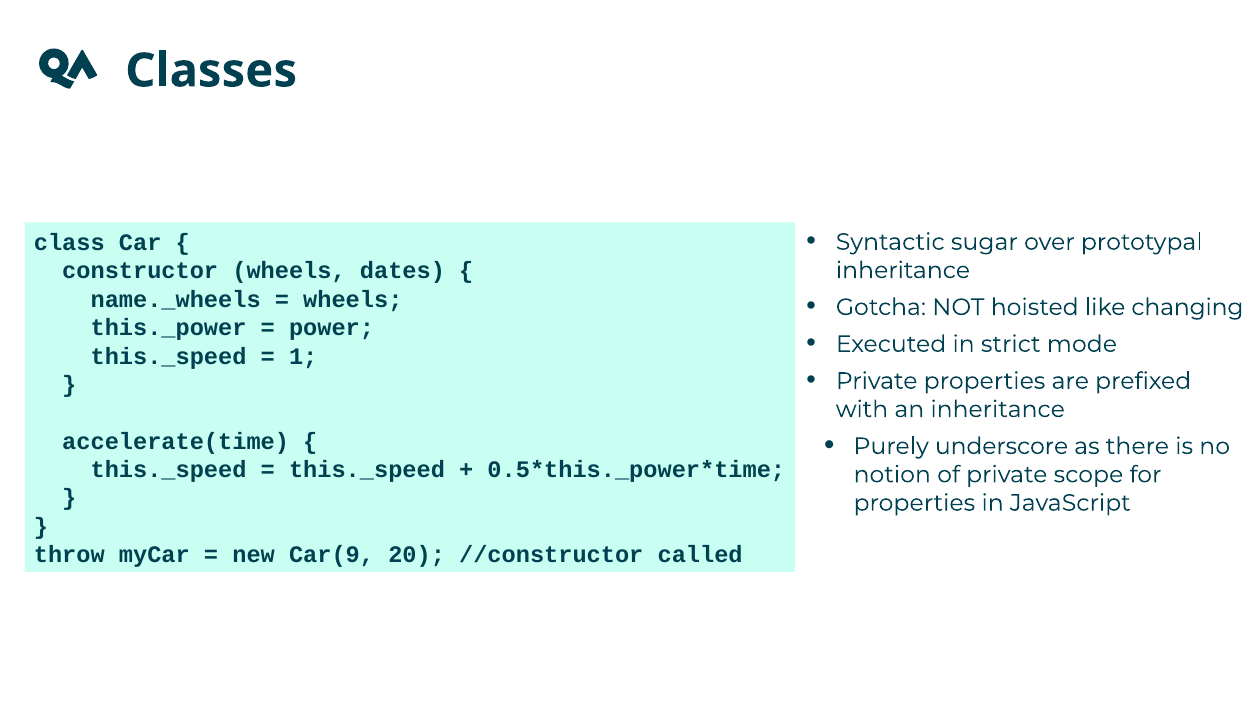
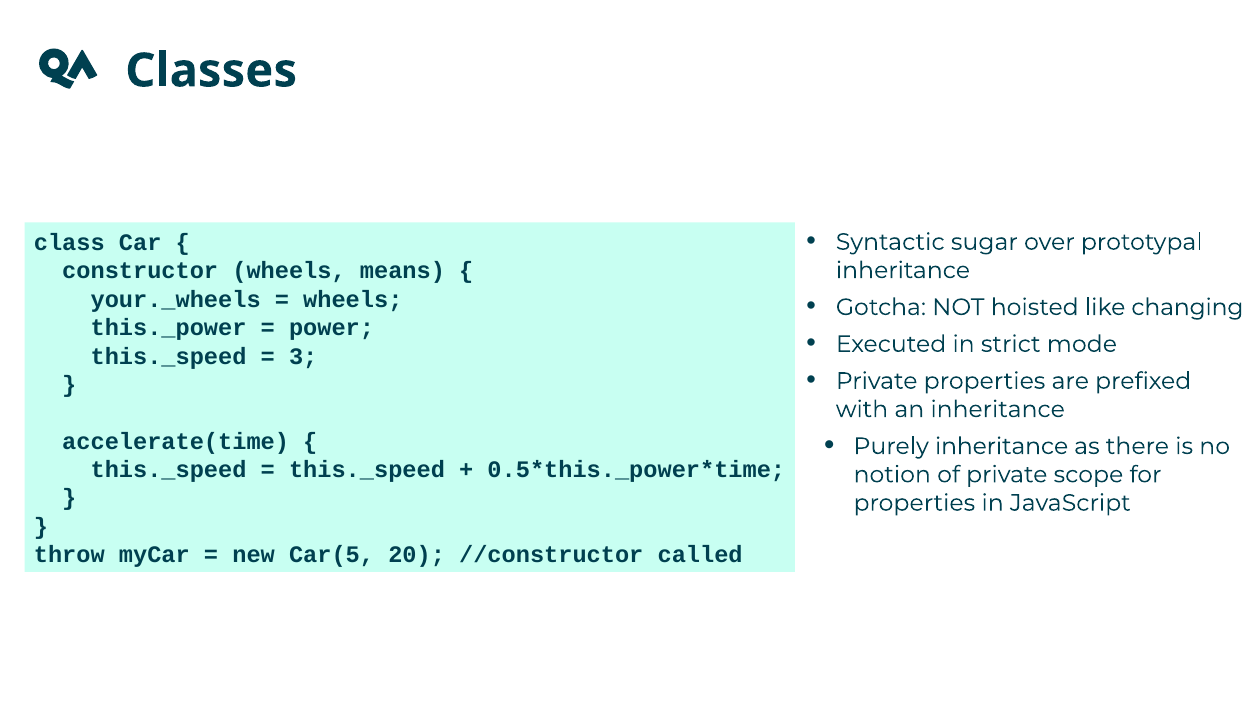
dates: dates -> means (402, 271)
name._wheels: name._wheels -> your._wheels (176, 299)
1: 1 -> 3 (303, 356)
Purely underscore: underscore -> inheritance (1002, 446)
Car(9: Car(9 -> Car(5 (332, 555)
